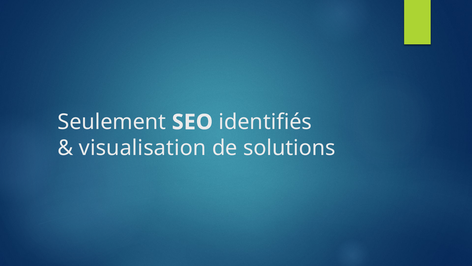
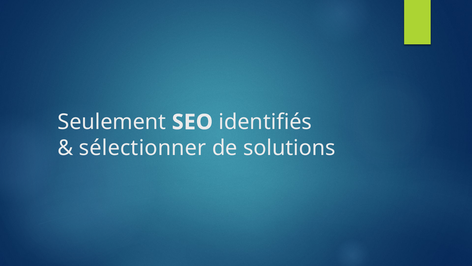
visualisation: visualisation -> sélectionner (143, 148)
